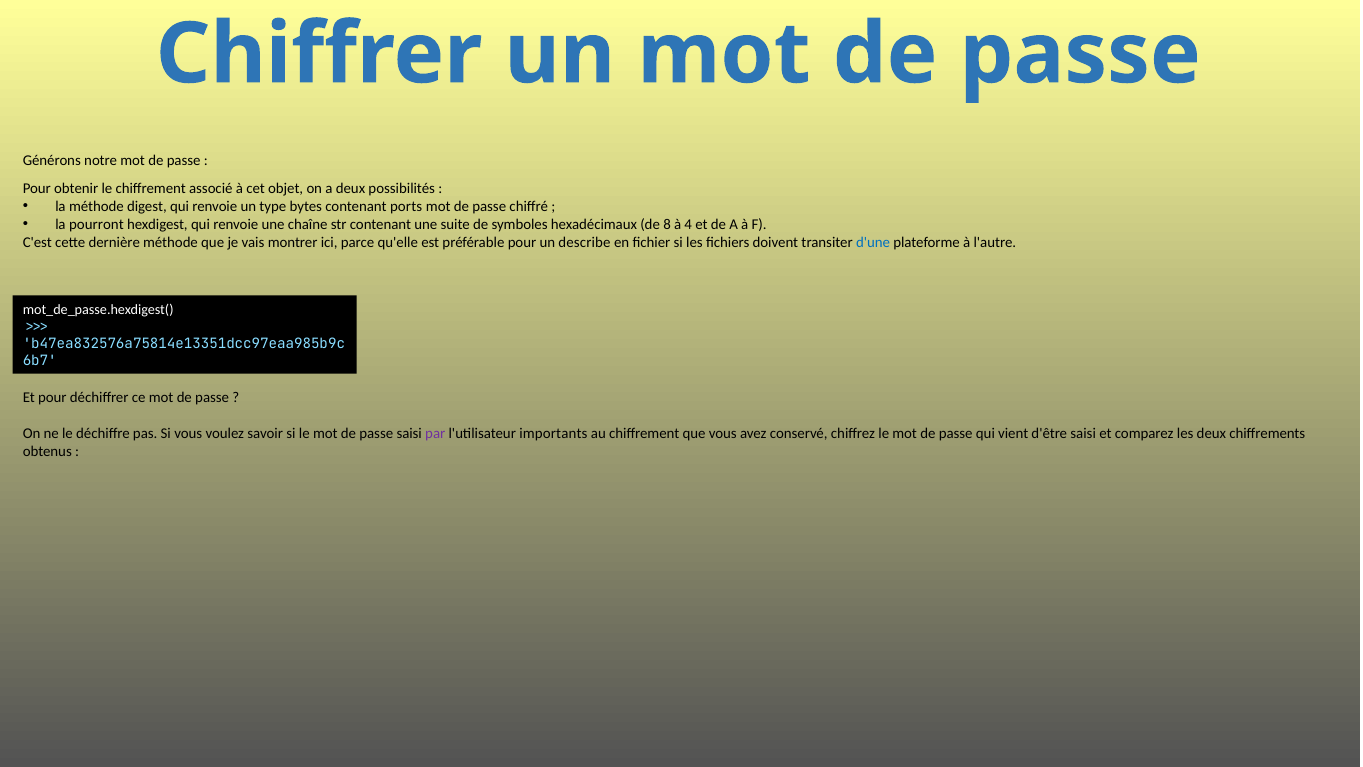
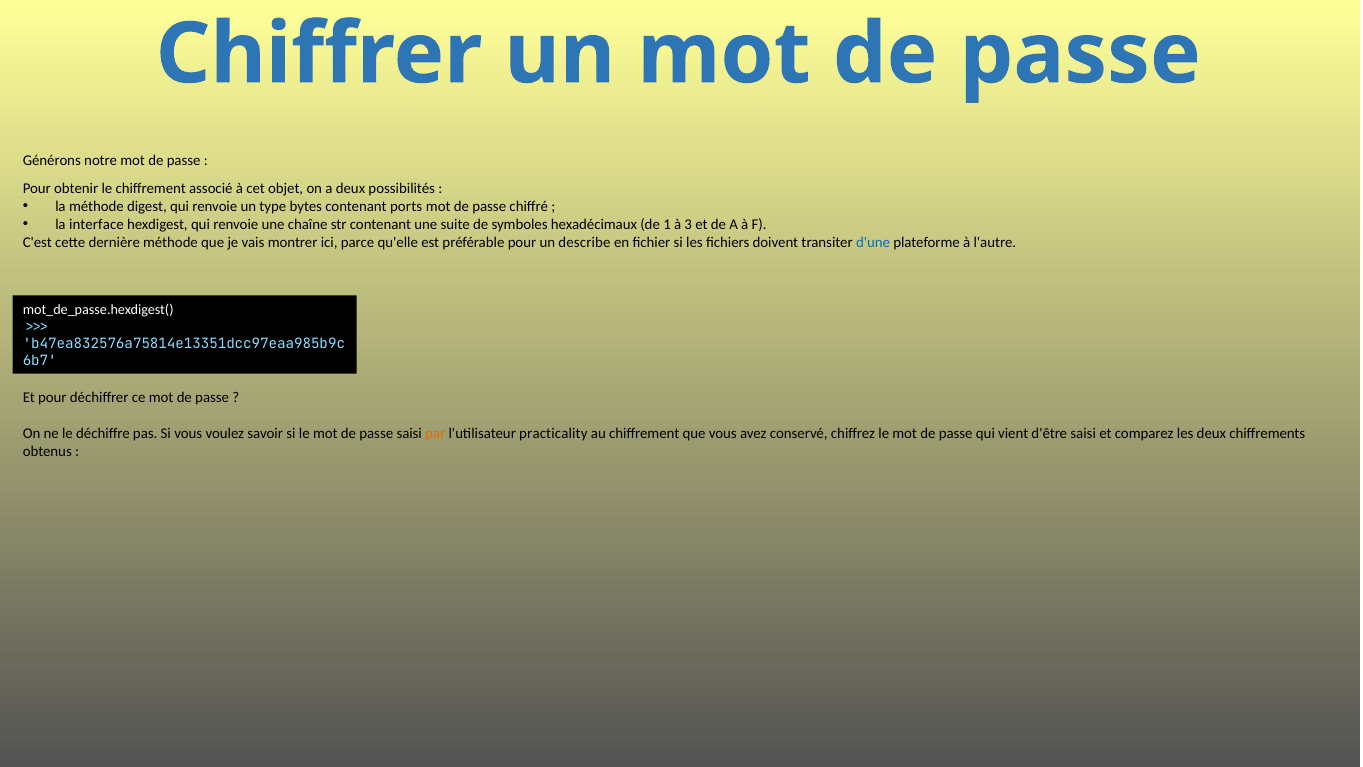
pourront: pourront -> interface (96, 224)
8: 8 -> 1 (667, 224)
4: 4 -> 3 (688, 224)
par colour: purple -> orange (435, 433)
importants: importants -> practicality (553, 433)
